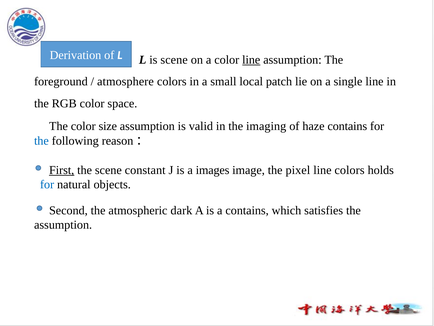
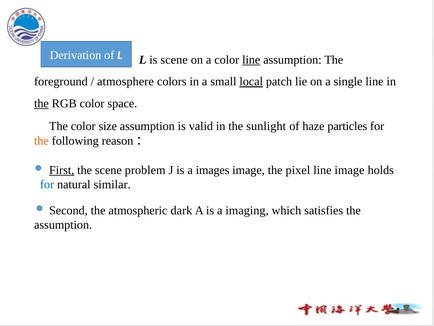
local underline: none -> present (251, 82)
the underline: none -> present (41, 103)
imaging: imaging -> sunlight (266, 126)
haze contains: contains -> particles (347, 126)
the colour: blue -> orange (41, 140)
constant: constant -> problem (145, 170)
line colors: colors -> image (350, 170)
objects: objects -> similar (112, 184)
a contains: contains -> imaging (247, 210)
